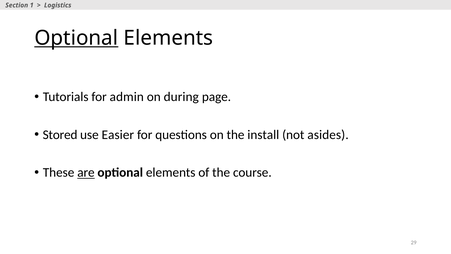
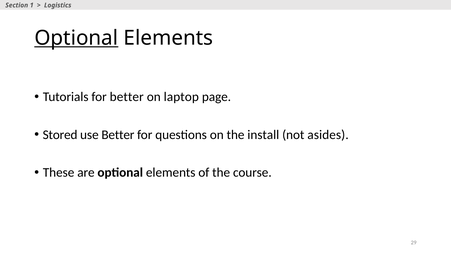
for admin: admin -> better (127, 97)
during: during -> laptop (181, 97)
use Easier: Easier -> Better (118, 135)
are underline: present -> none (86, 172)
